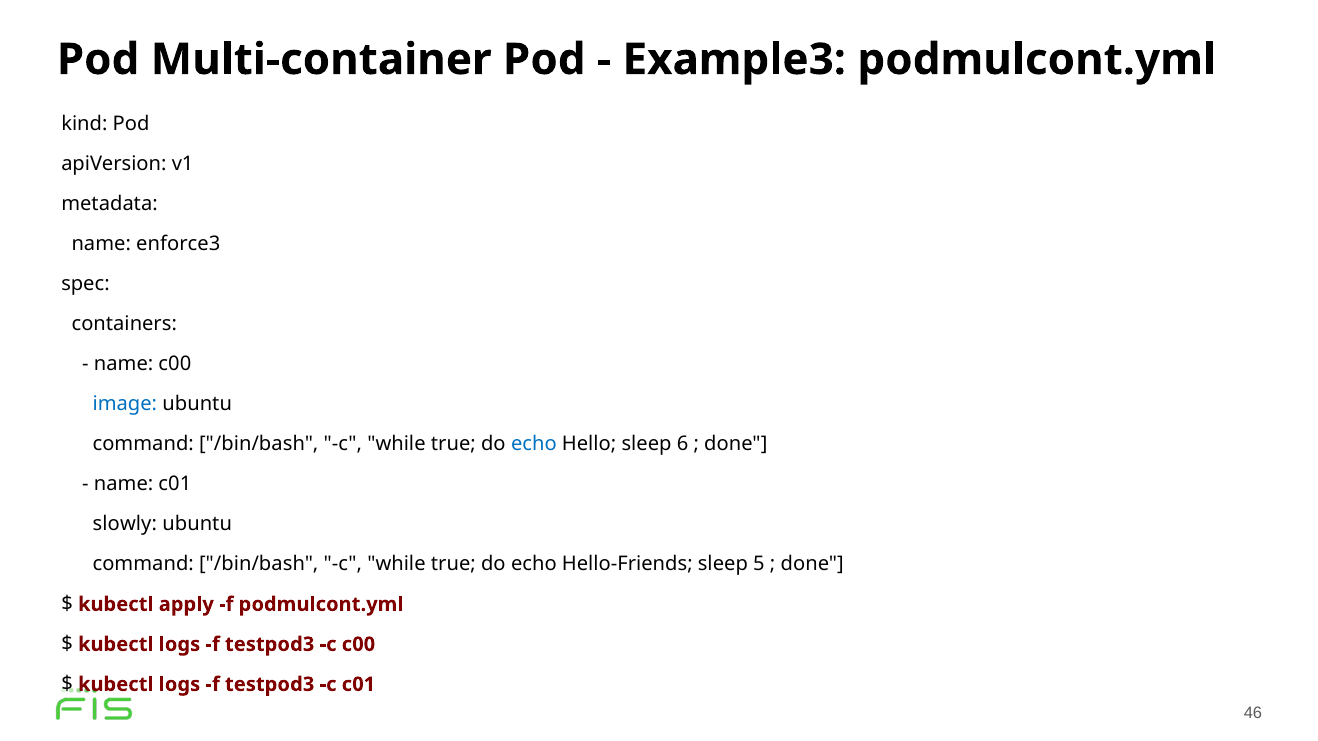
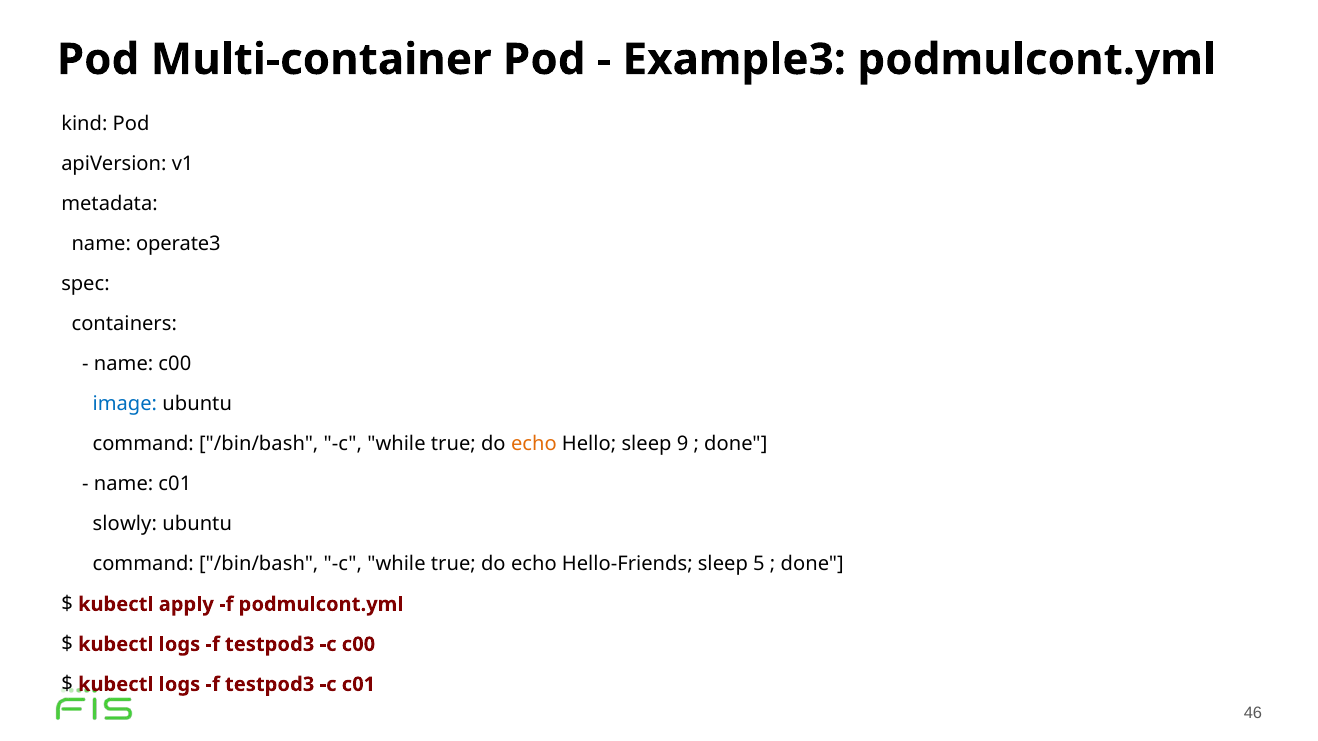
enforce3: enforce3 -> operate3 (178, 244)
echo colour: blue -> orange (534, 444)
6: 6 -> 9 (683, 444)
